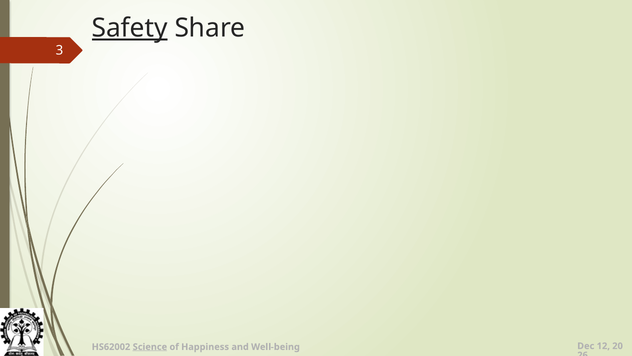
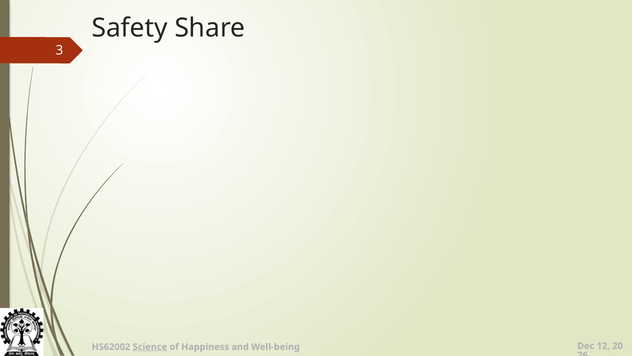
Safety underline: present -> none (130, 28)
